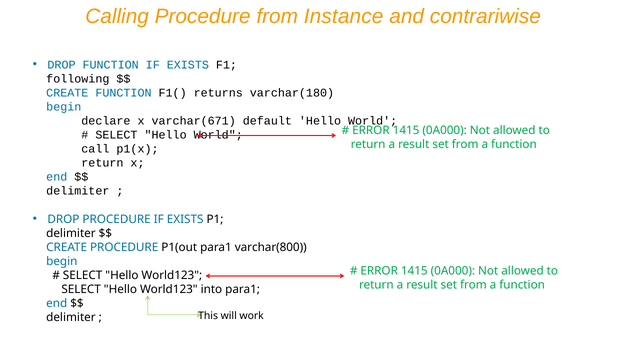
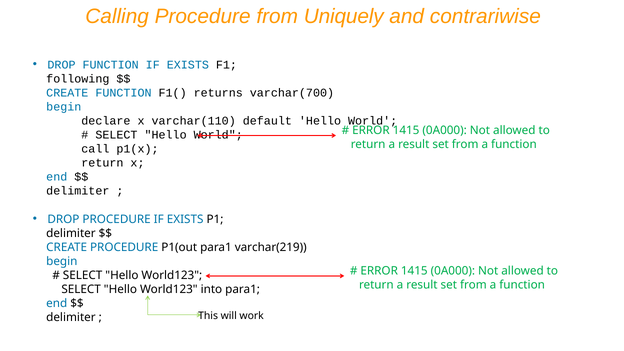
Instance: Instance -> Uniquely (344, 16)
varchar(180: varchar(180 -> varchar(700 (292, 93)
varchar(671: varchar(671 -> varchar(110 (194, 121)
varchar(800: varchar(800 -> varchar(219 (271, 247)
